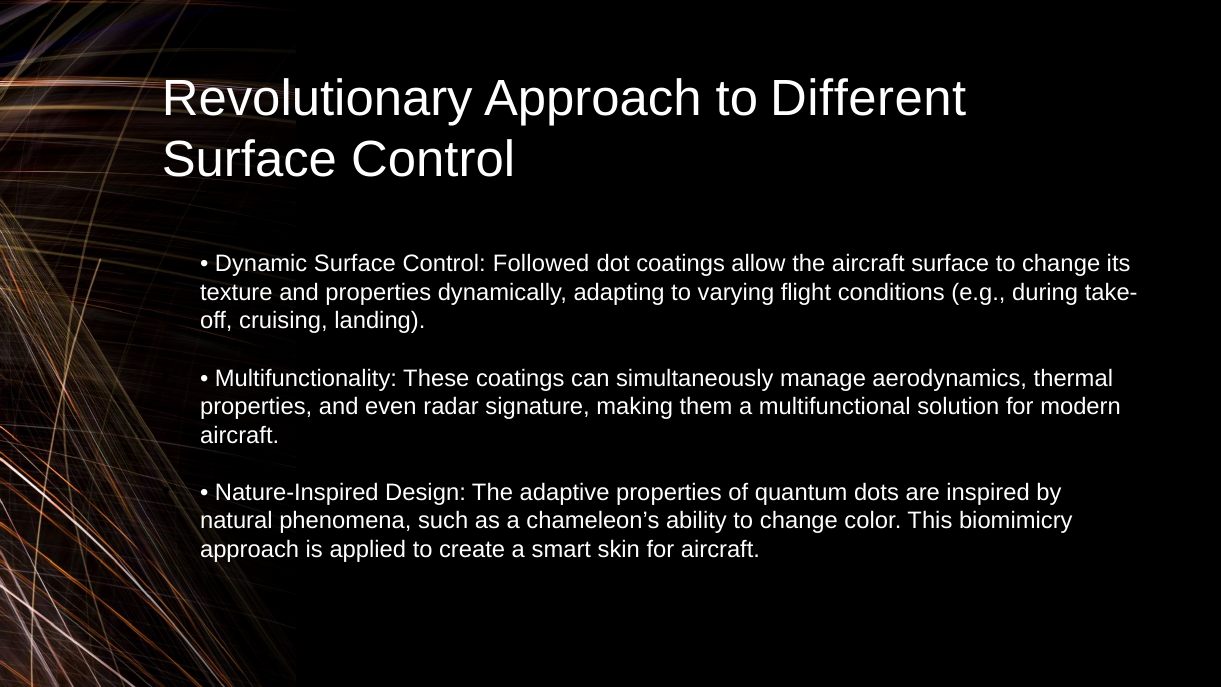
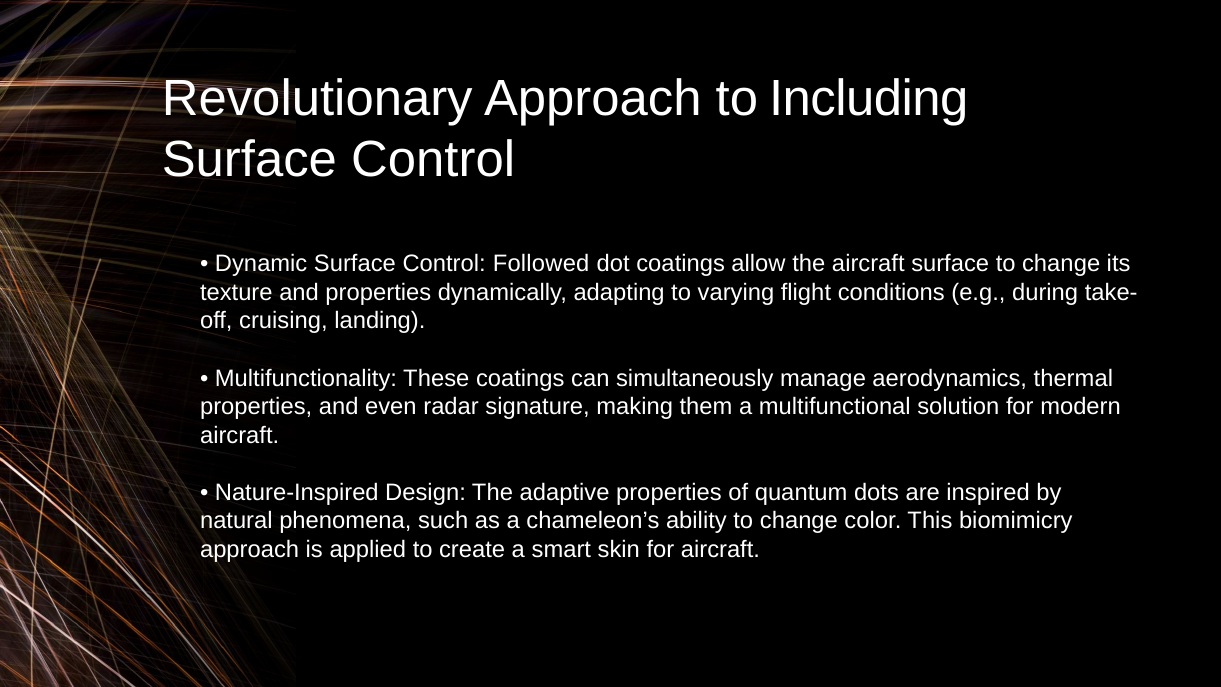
Different: Different -> Including (869, 99)
